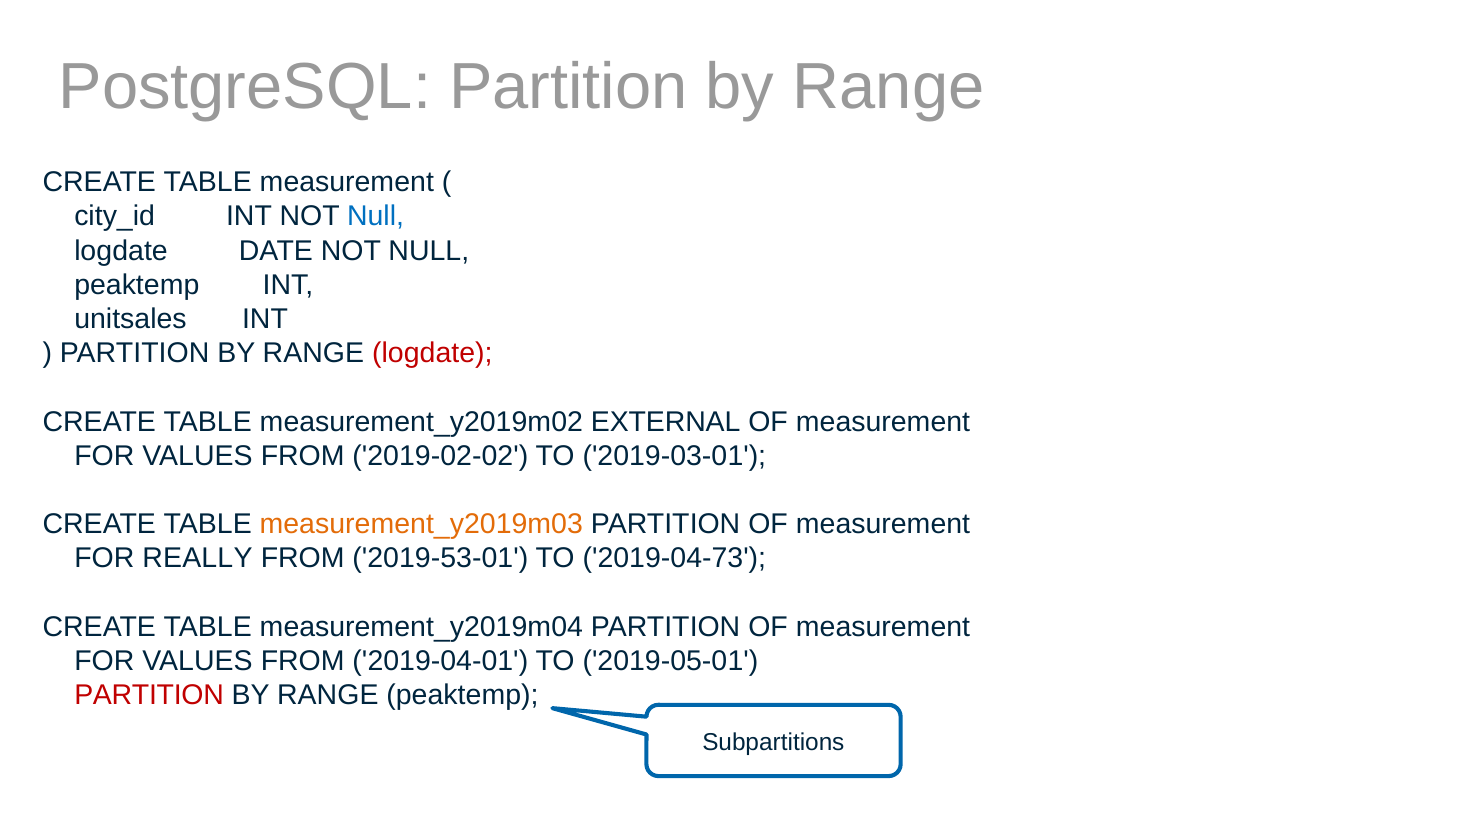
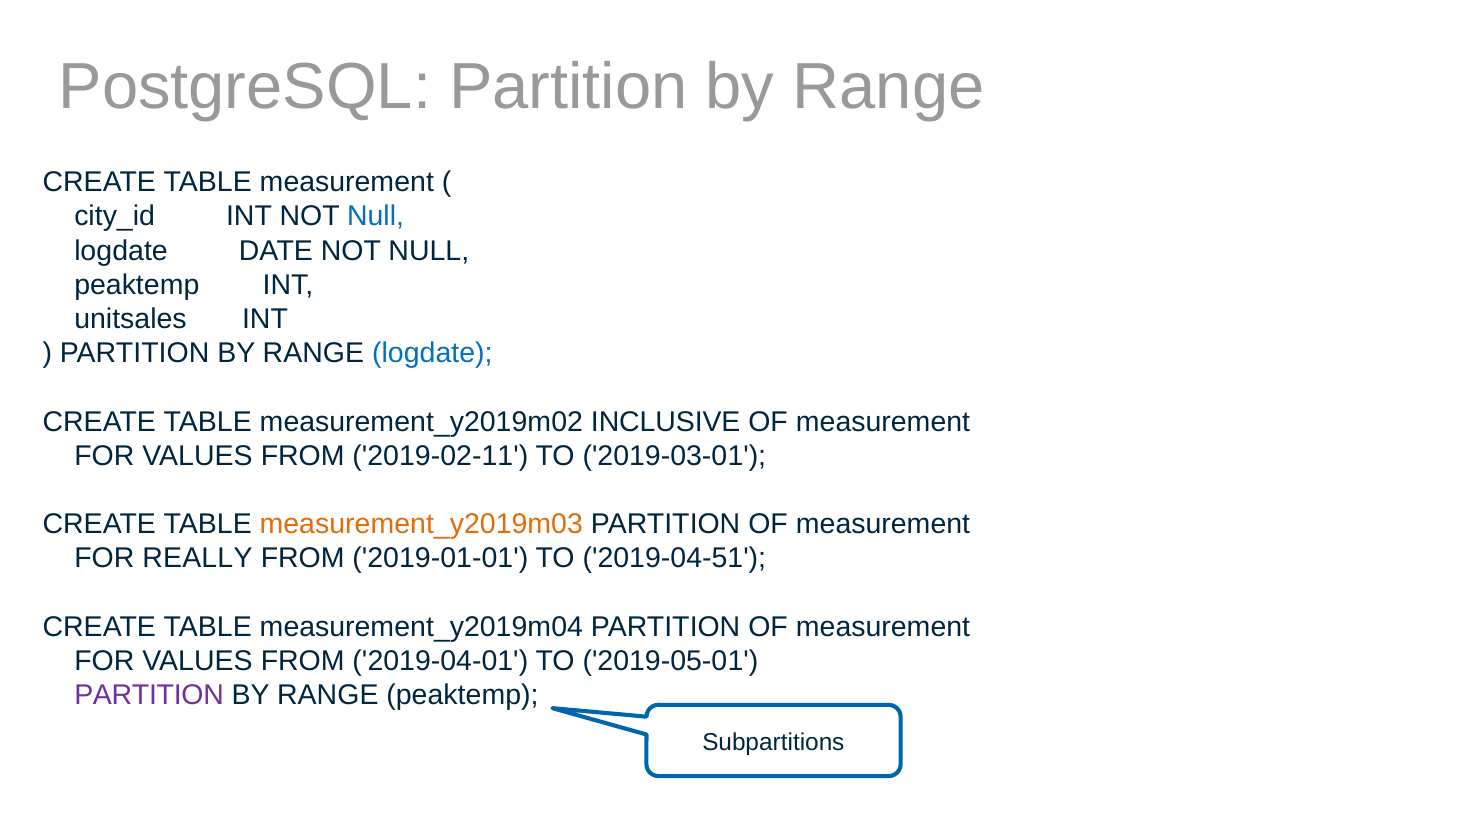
logdate colour: red -> blue (432, 353)
EXTERNAL: EXTERNAL -> INCLUSIVE (666, 421)
2019-02-02: 2019-02-02 -> 2019-02-11 (440, 456)
2019-53-01: 2019-53-01 -> 2019-01-01 (440, 558)
2019-04-73: 2019-04-73 -> 2019-04-51 (674, 558)
PARTITION colour: red -> purple (149, 695)
